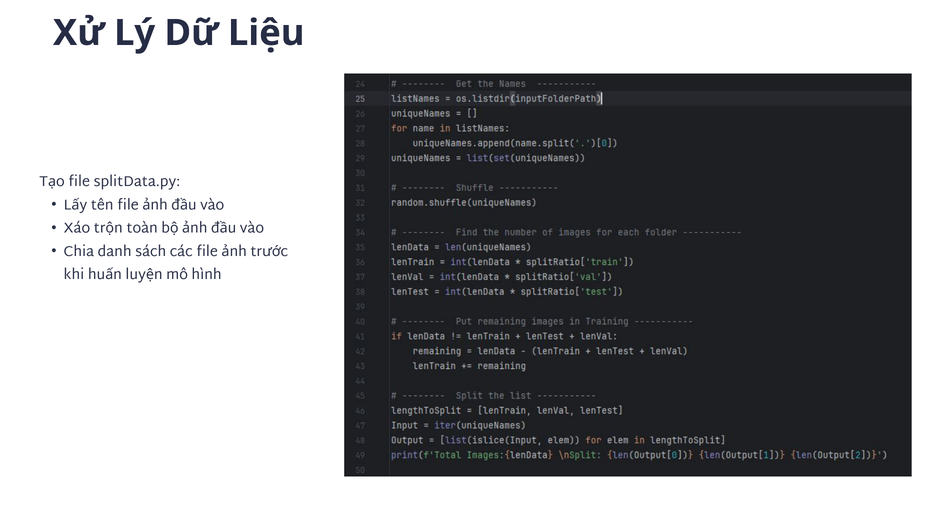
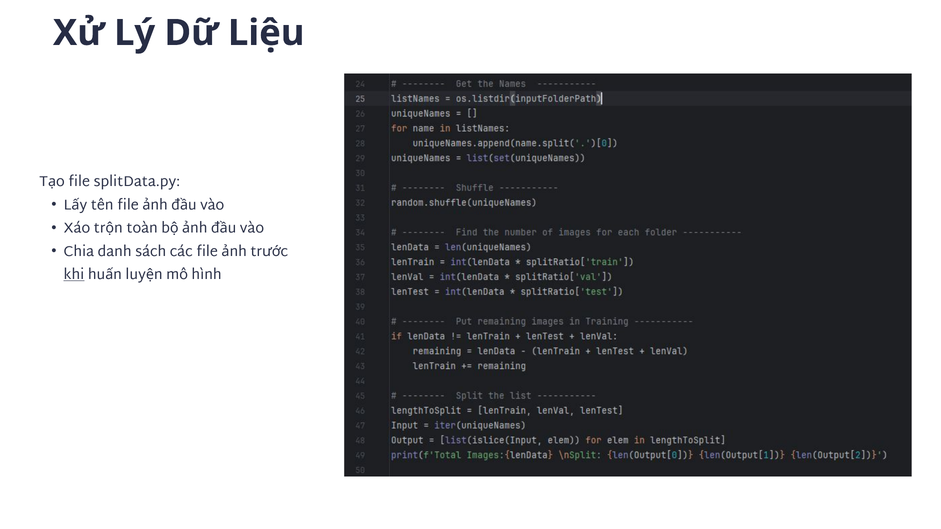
khi underline: none -> present (74, 275)
